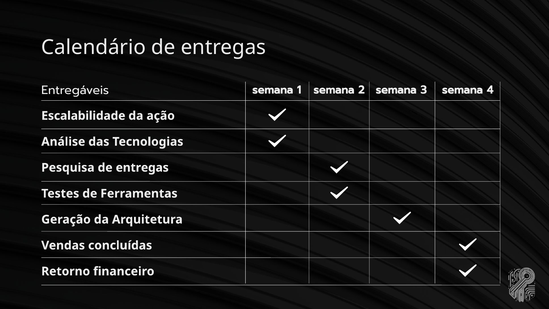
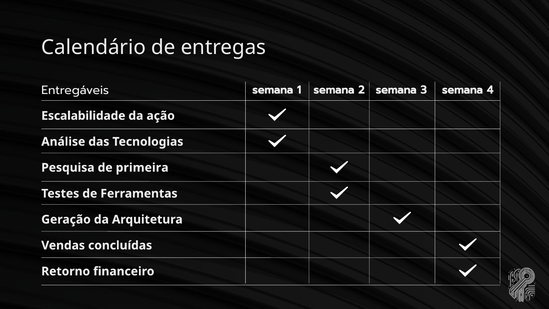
Pesquisa de entregas: entregas -> primeira (142, 168)
